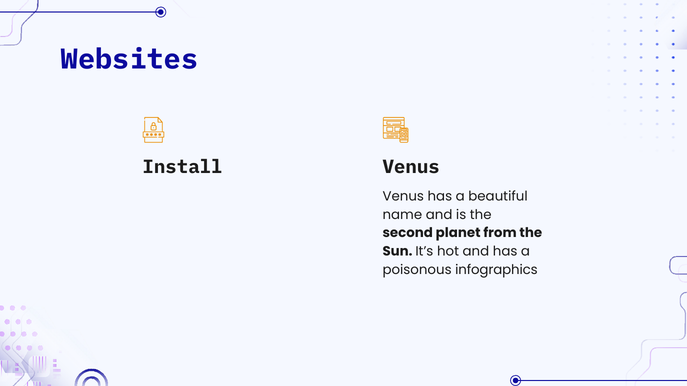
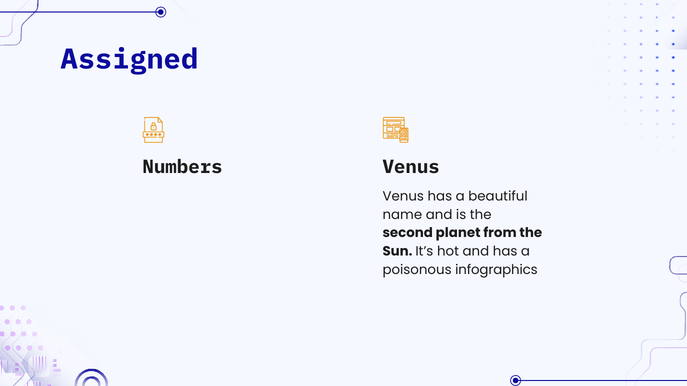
Websites: Websites -> Assigned (130, 59)
Install: Install -> Numbers (183, 167)
